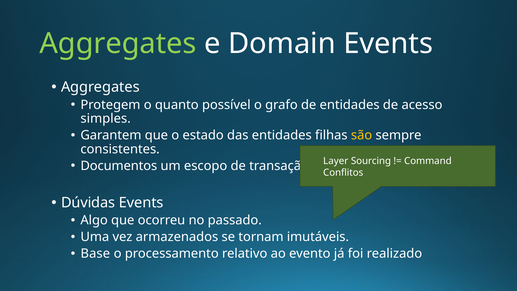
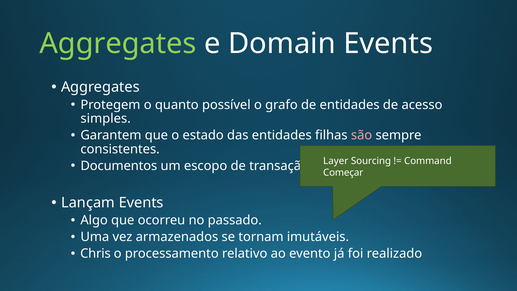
são colour: yellow -> pink (362, 135)
Conflitos: Conflitos -> Começar (343, 172)
Dúvidas: Dúvidas -> Lançam (88, 203)
Base: Base -> Chris (95, 254)
